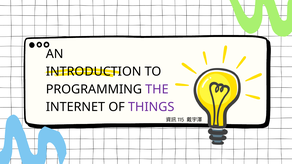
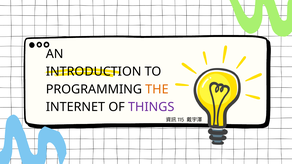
THE colour: purple -> orange (157, 89)
